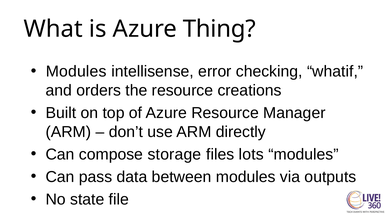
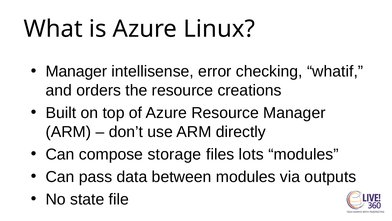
Thing: Thing -> Linux (219, 29)
Modules: Modules -> Manager (76, 71)
